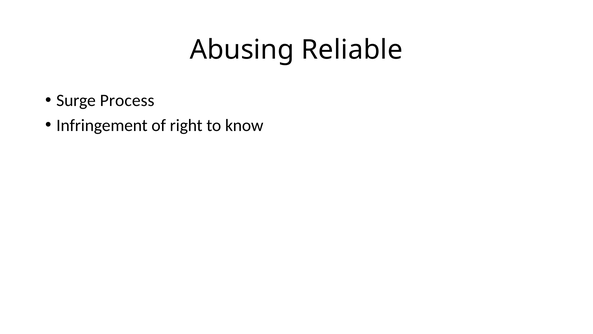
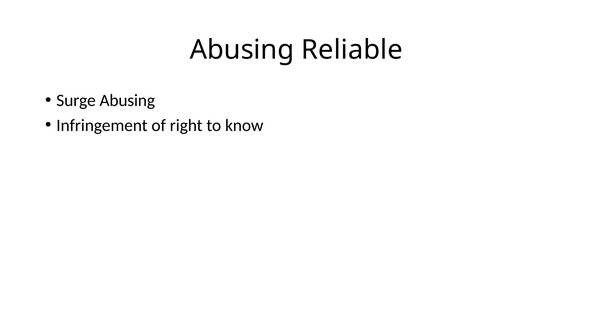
Surge Process: Process -> Abusing (127, 100)
